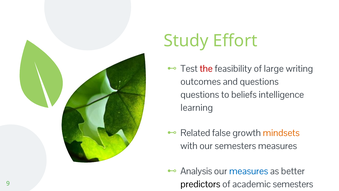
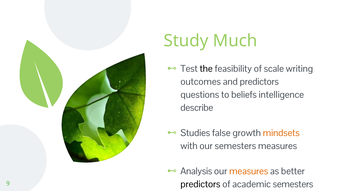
Effort: Effort -> Much (235, 41)
the colour: red -> black (206, 69)
large: large -> scale (274, 69)
and questions: questions -> predictors (259, 82)
learning: learning -> describe (197, 108)
Related: Related -> Studies (195, 133)
measures colour: blue -> orange (249, 171)
